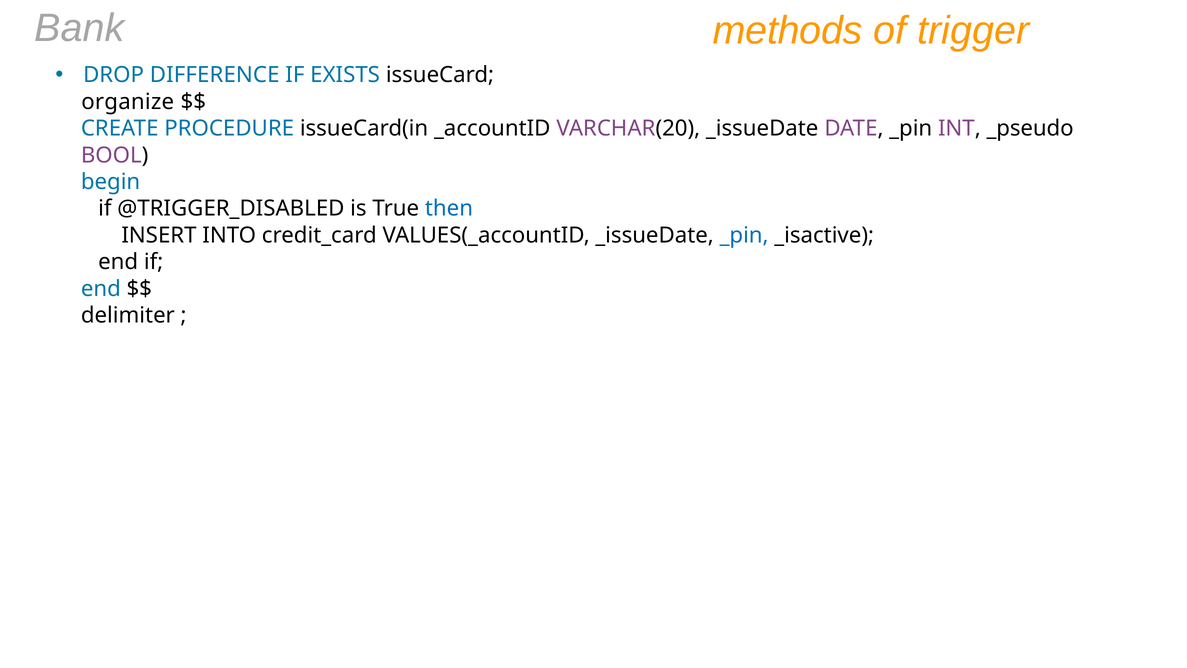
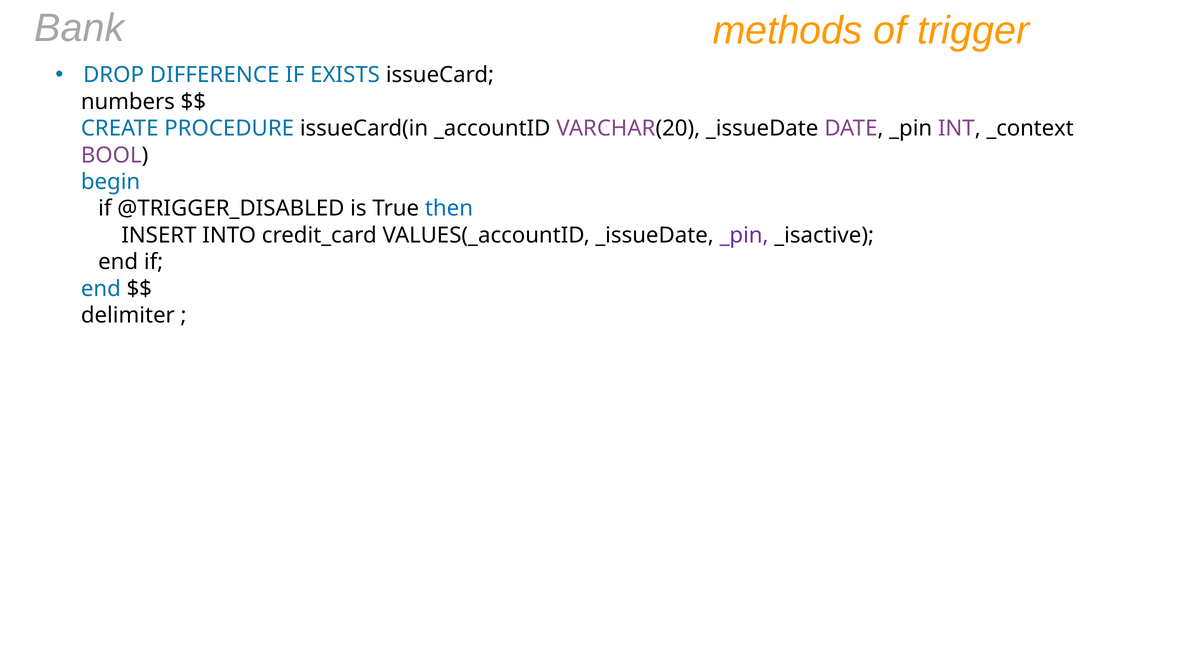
organize: organize -> numbers (128, 102)
_pseudo: _pseudo -> _context (1030, 128)
_pin colour: blue -> purple (744, 235)
